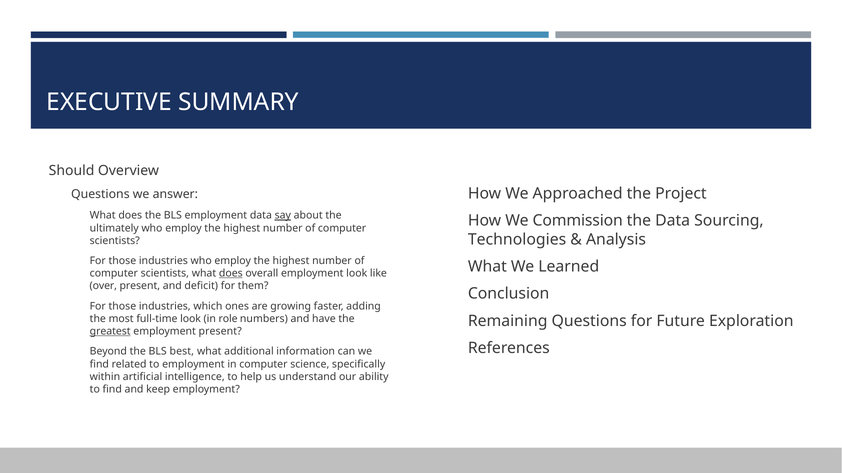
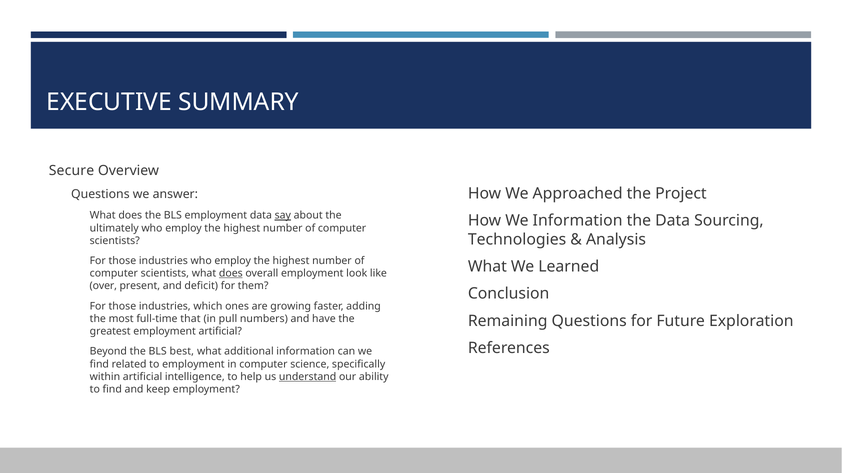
Should: Should -> Secure (71, 171)
We Commission: Commission -> Information (578, 221)
full-time look: look -> that (190, 319)
role: role -> pull (228, 319)
greatest underline: present -> none (110, 332)
employment present: present -> artificial (220, 332)
understand underline: none -> present (308, 377)
